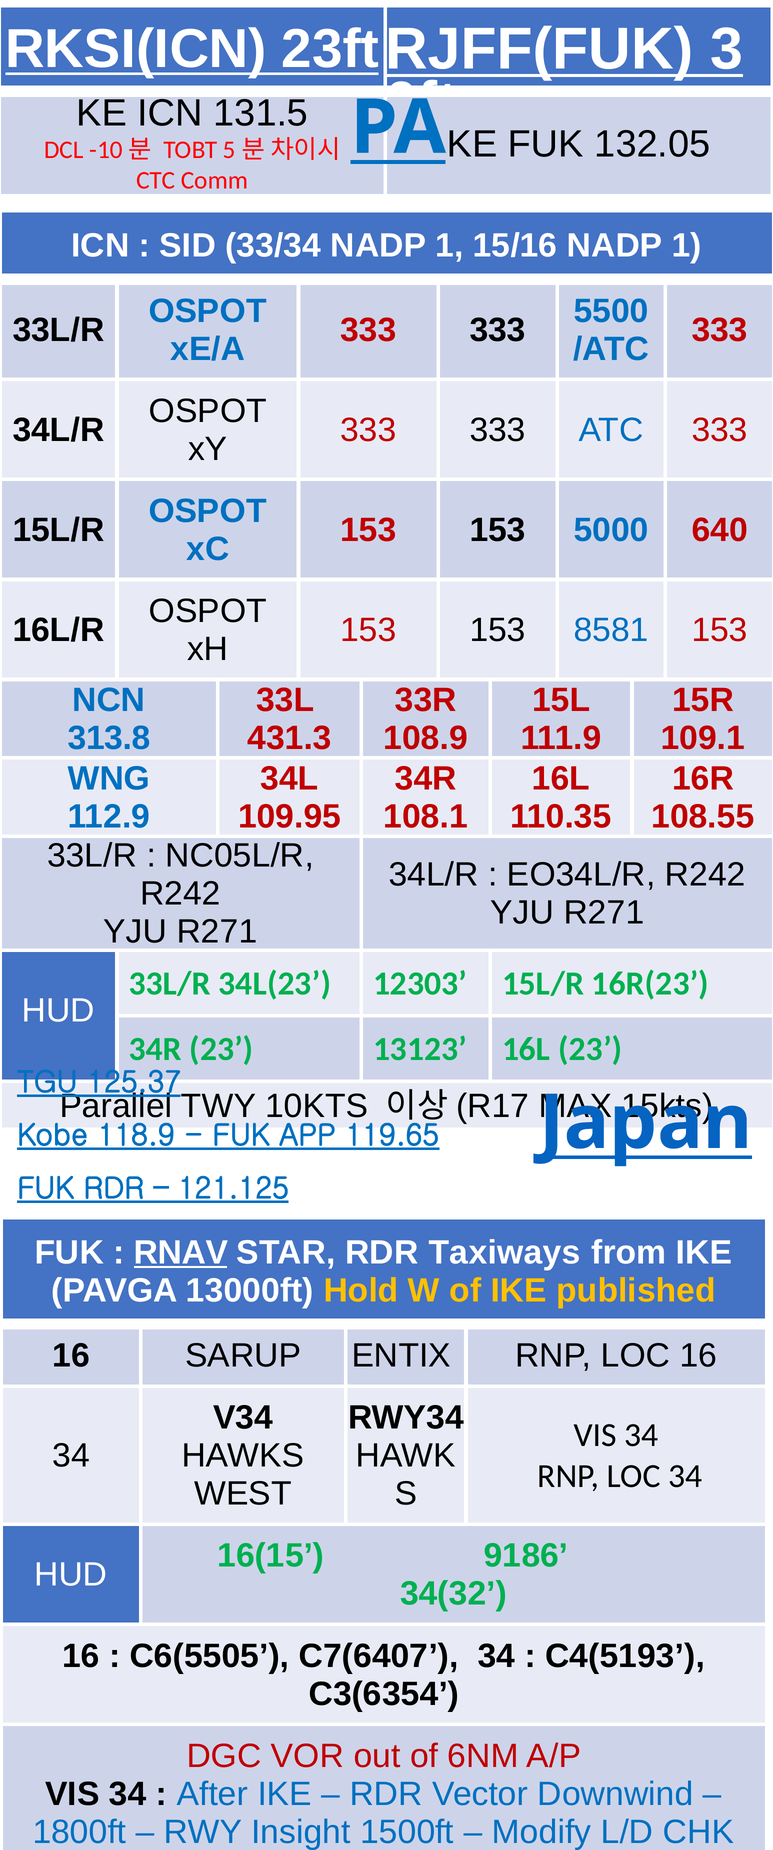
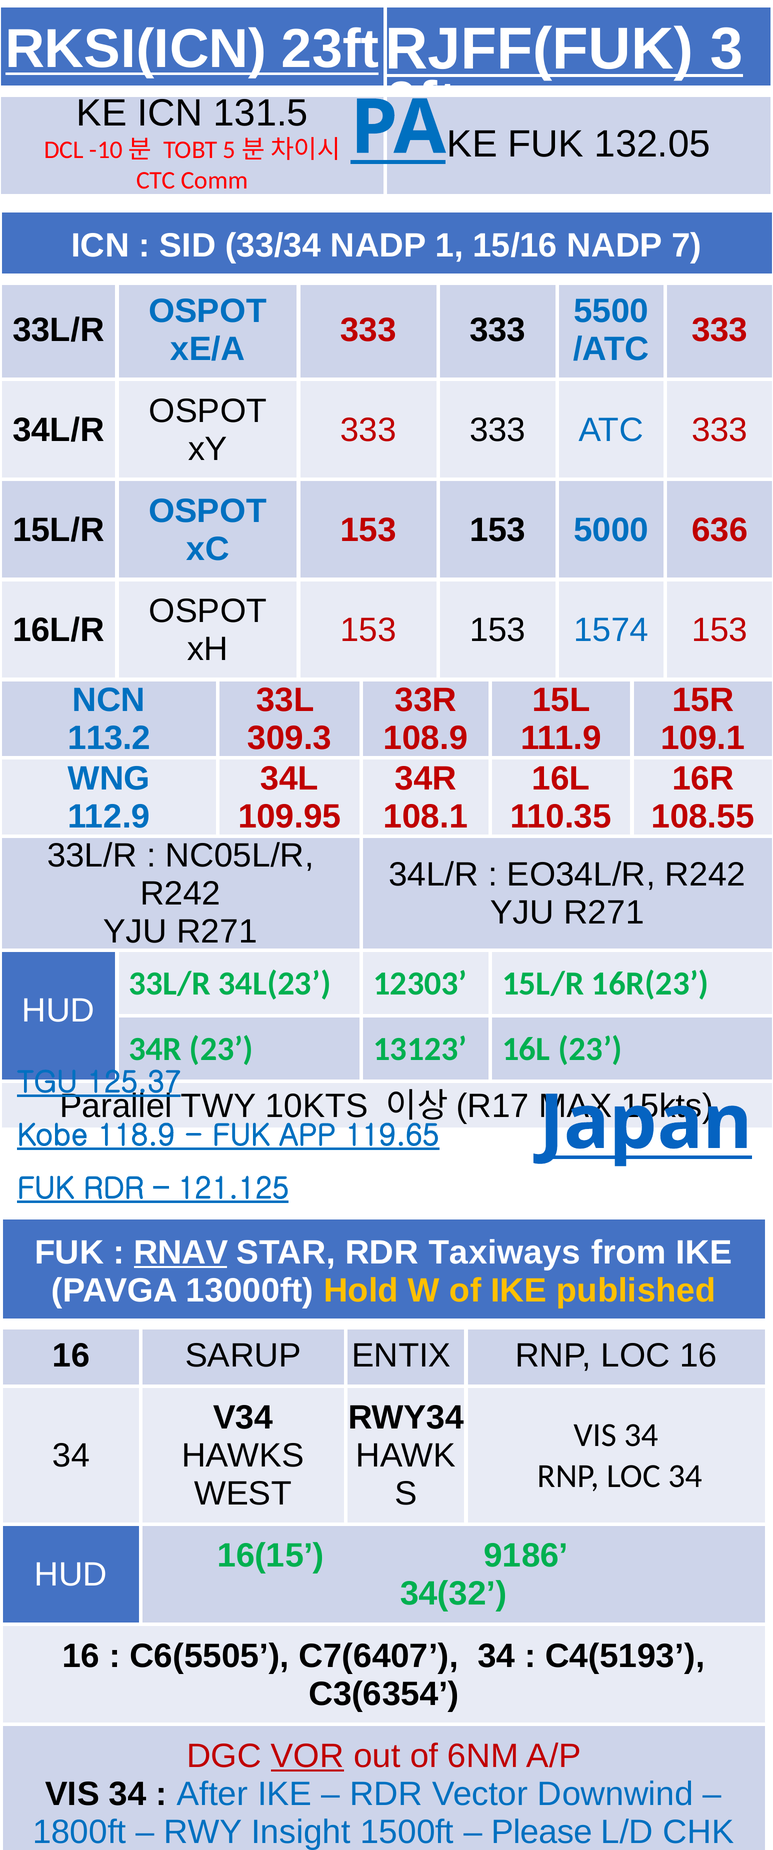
15/16 NADP 1: 1 -> 7 (686, 246)
640: 640 -> 636 (720, 530)
8581: 8581 -> 1574 (611, 630)
313.8: 313.8 -> 113.2 (109, 738)
431.3: 431.3 -> 309.3 (290, 738)
VOR underline: none -> present (307, 1755)
Modify: Modify -> Please (542, 1831)
